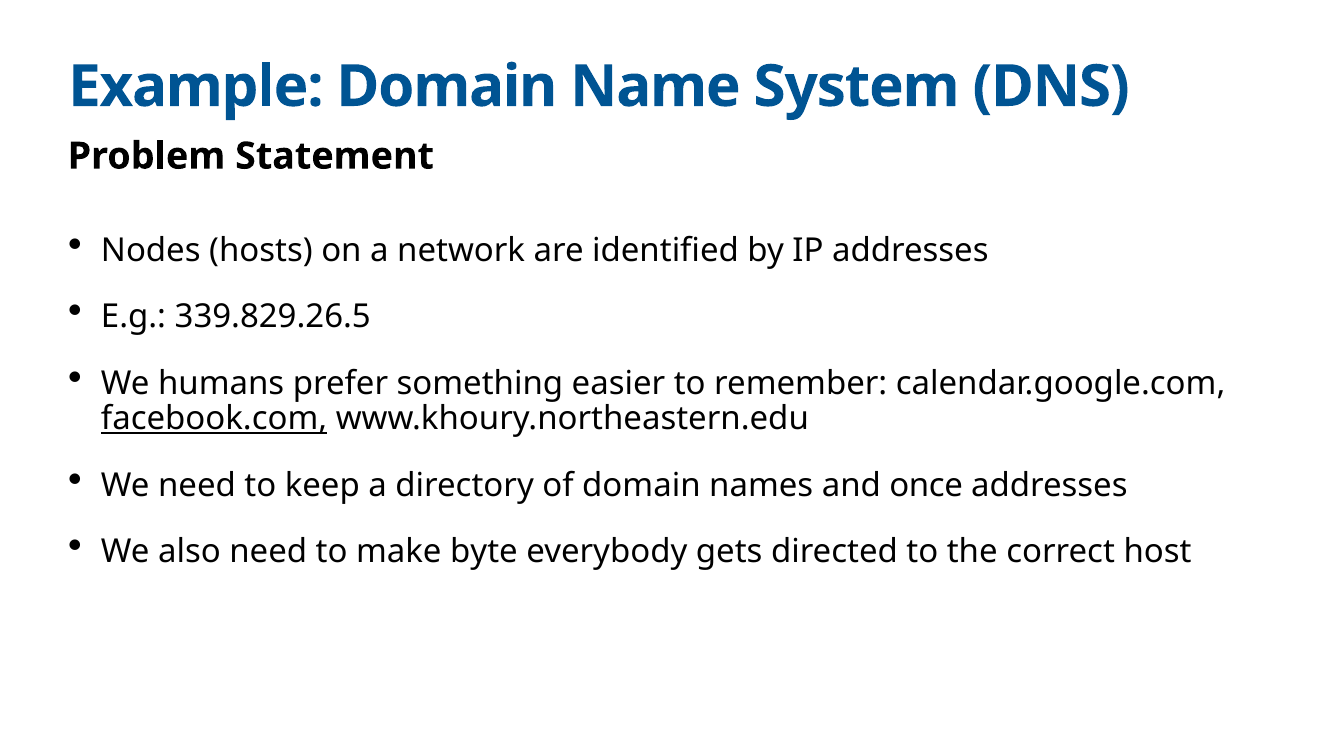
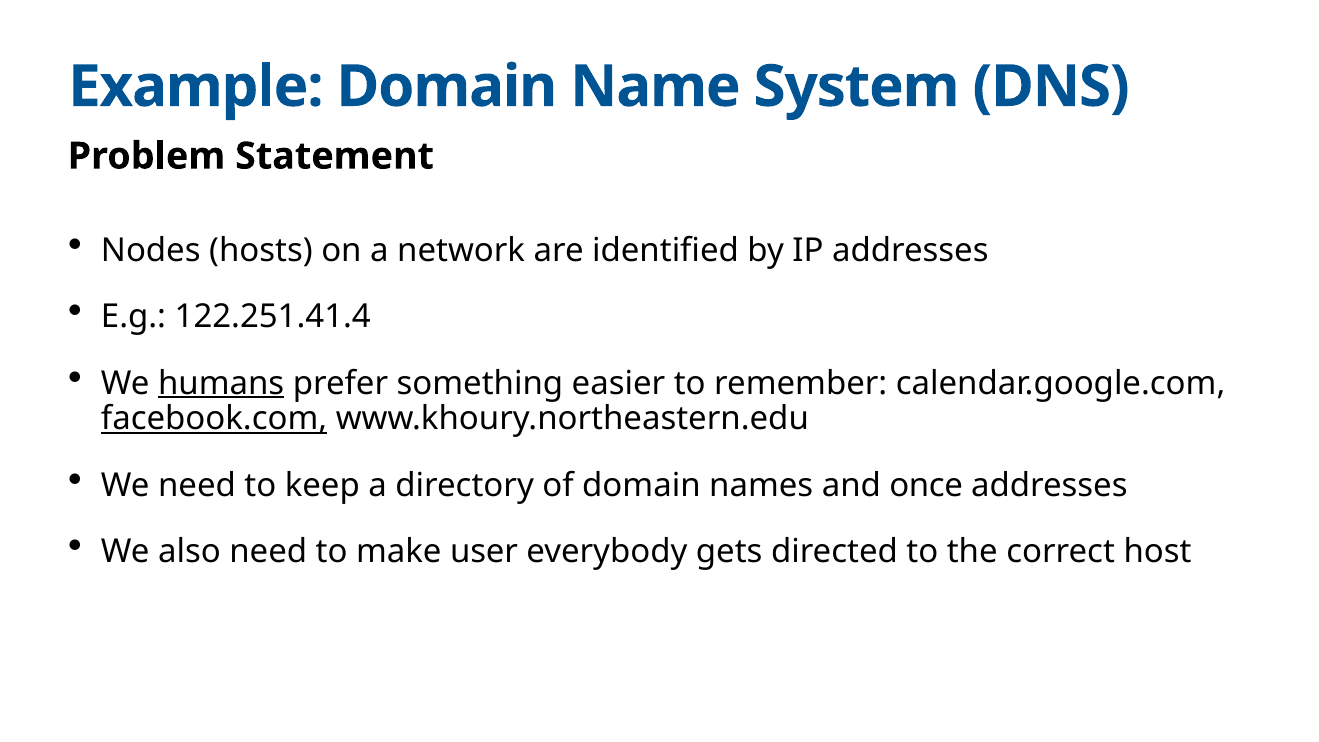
339.829.26.5: 339.829.26.5 -> 122.251.41.4 (273, 317)
humans underline: none -> present (221, 383)
byte: byte -> user (484, 552)
